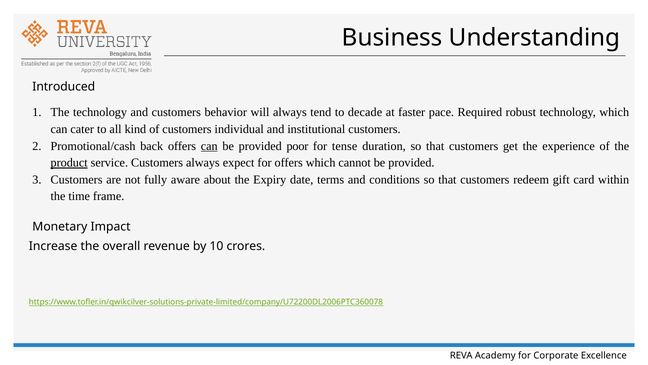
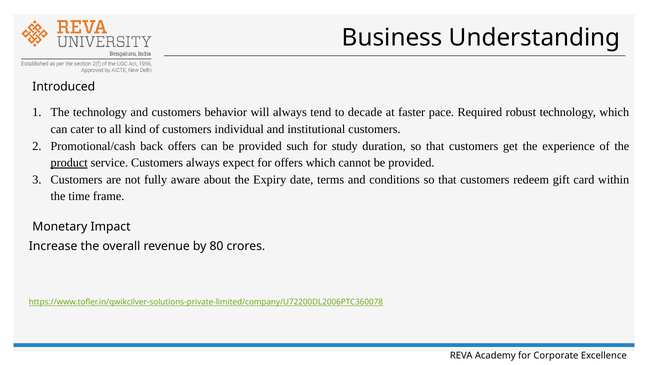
can underline: present -> none (209, 146)
poor: poor -> such (297, 146)
tense: tense -> study (345, 146)
10: 10 -> 80 (216, 246)
